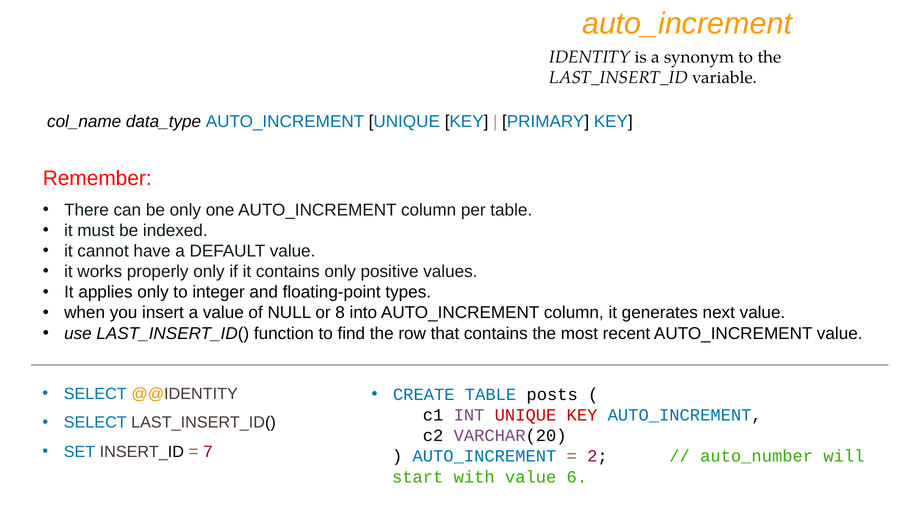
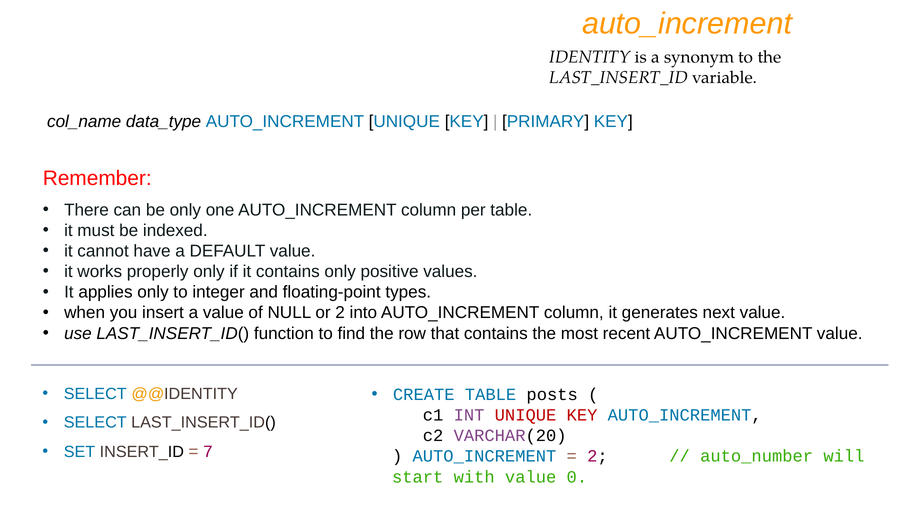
or 8: 8 -> 2 (340, 313)
6: 6 -> 0 (577, 476)
